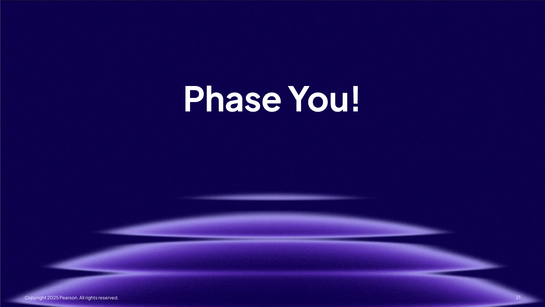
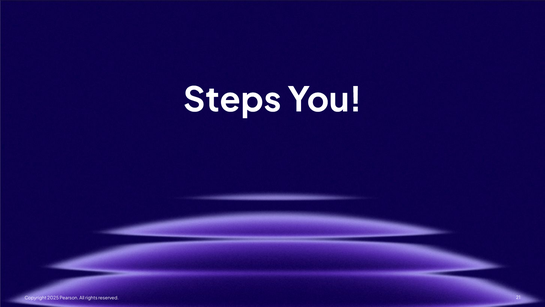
Phase: Phase -> Steps (232, 100)
